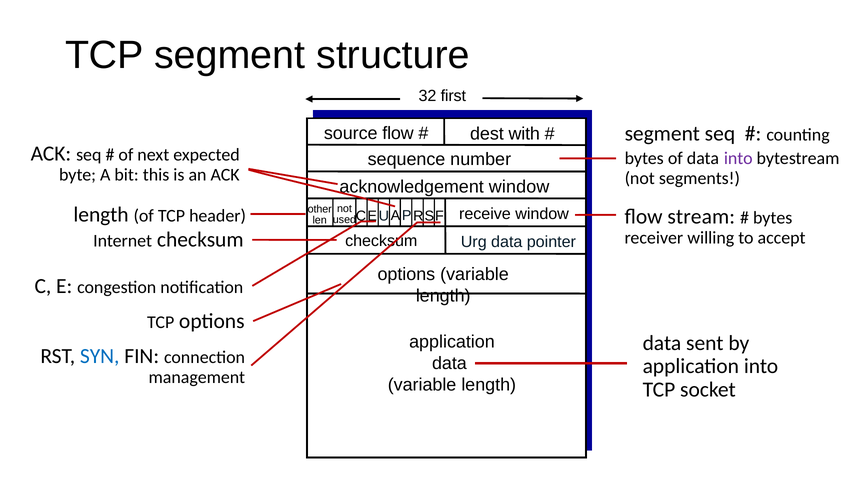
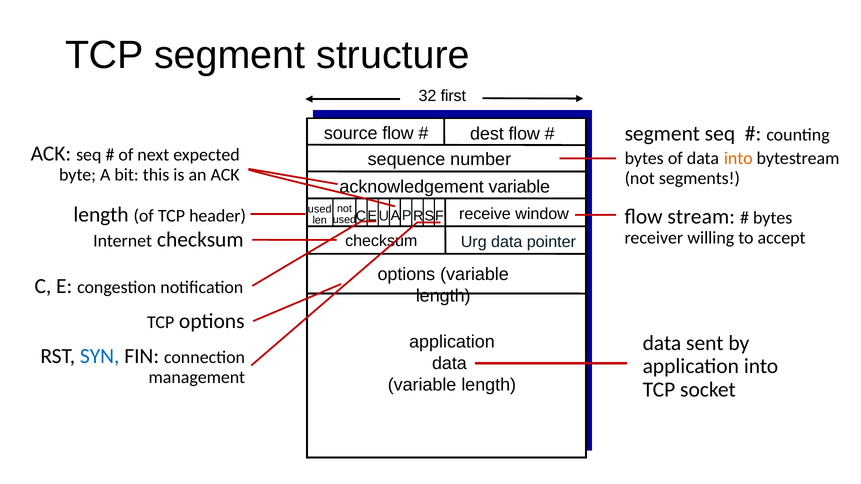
dest with: with -> flow (524, 134)
into colour: purple -> orange (738, 158)
acknowledgement window: window -> variable (519, 187)
other: other -> used (320, 209)
